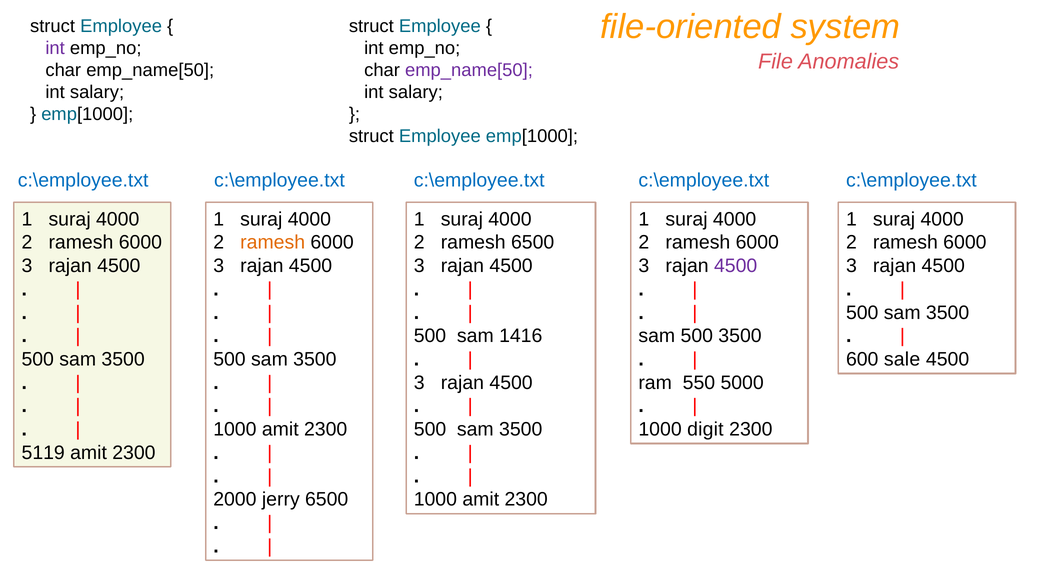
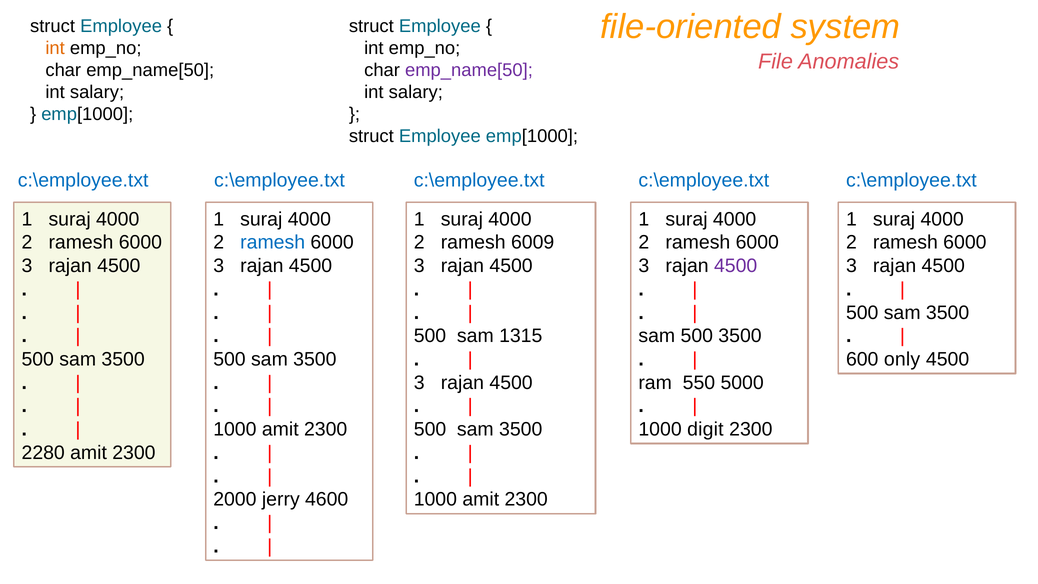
int colour: purple -> orange (55, 48)
ramesh colour: orange -> blue (273, 242)
ramesh 6500: 6500 -> 6009 (533, 242)
1416: 1416 -> 1315 (521, 336)
sale: sale -> only (902, 359)
5119: 5119 -> 2280 (43, 453)
jerry 6500: 6500 -> 4600 (327, 499)
